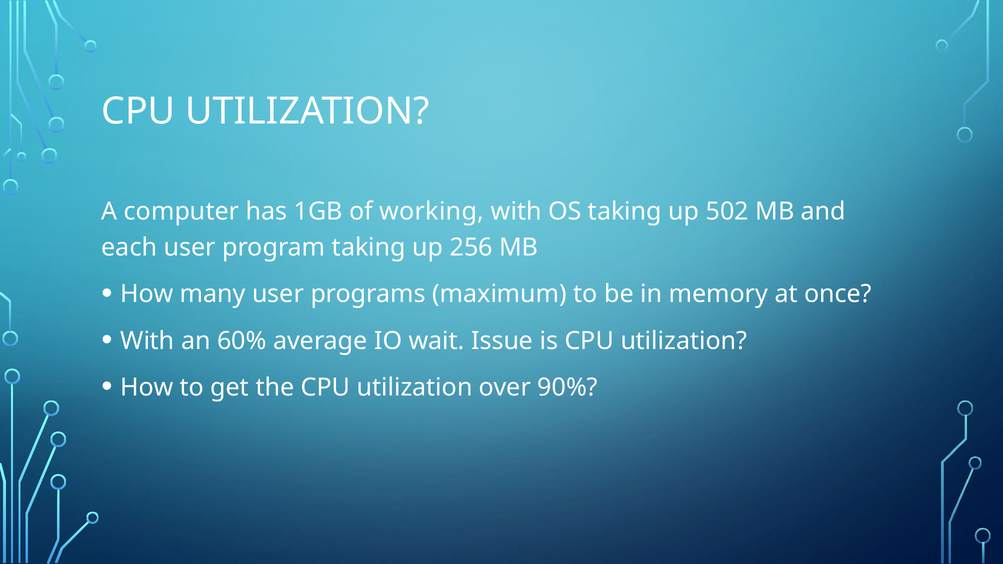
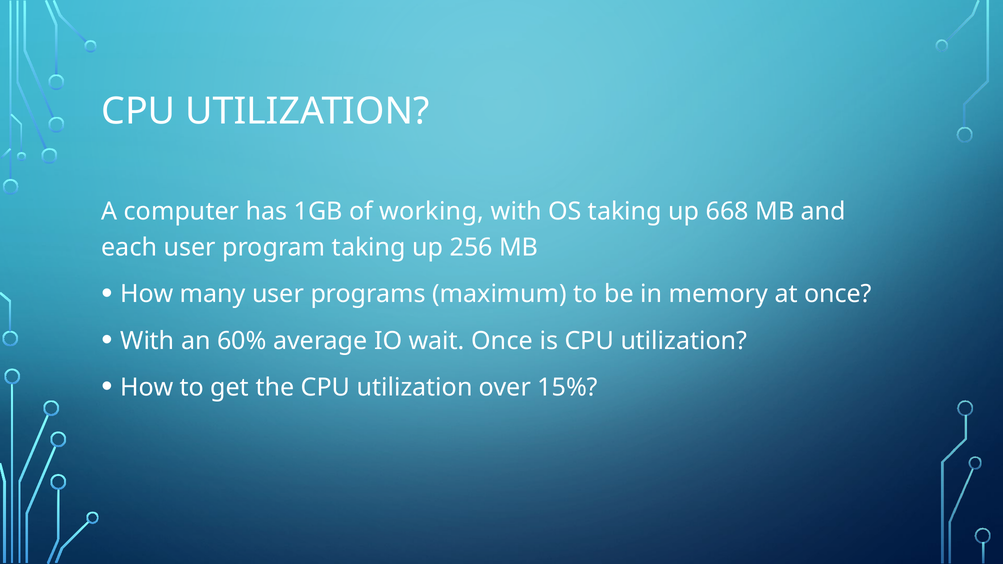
502: 502 -> 668 (727, 212)
wait Issue: Issue -> Once (502, 341)
90%: 90% -> 15% (568, 387)
